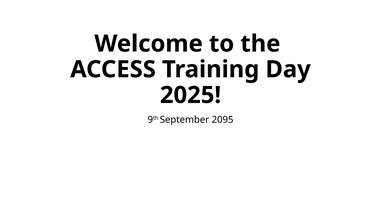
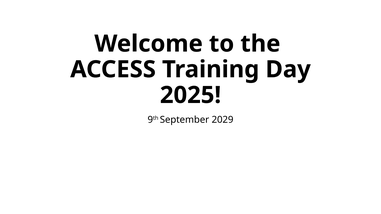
2095: 2095 -> 2029 (223, 120)
